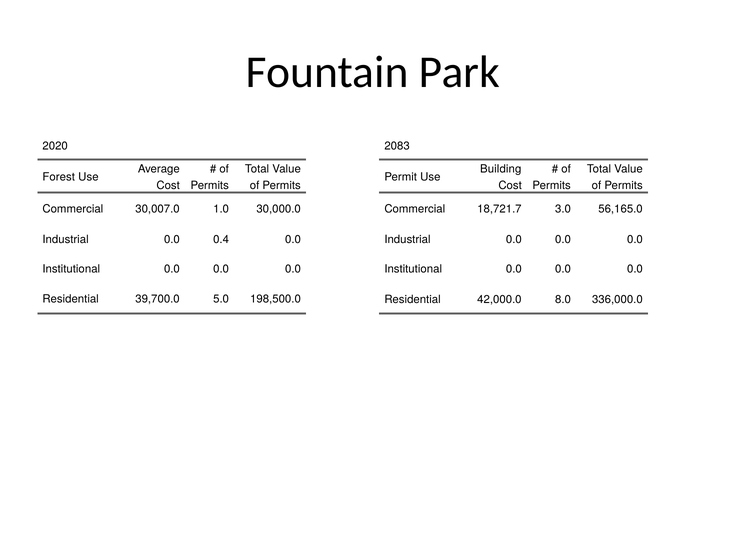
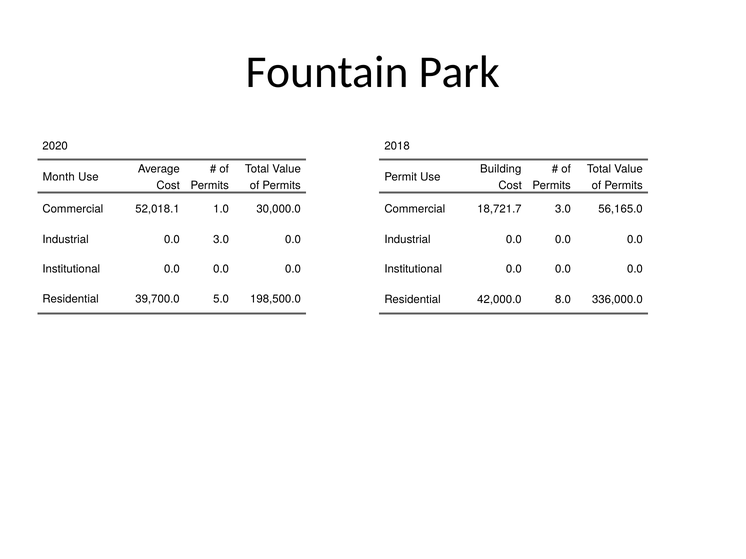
2083: 2083 -> 2018 (397, 146)
Forest: Forest -> Month (59, 177)
30,007.0: 30,007.0 -> 52,018.1 (157, 209)
0.0 0.4: 0.4 -> 3.0 (221, 240)
